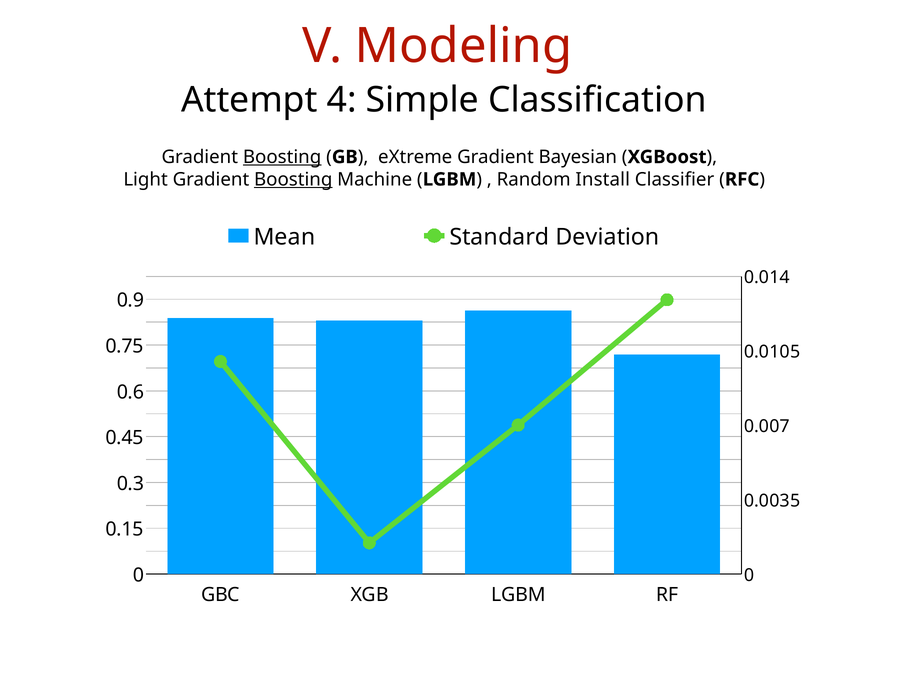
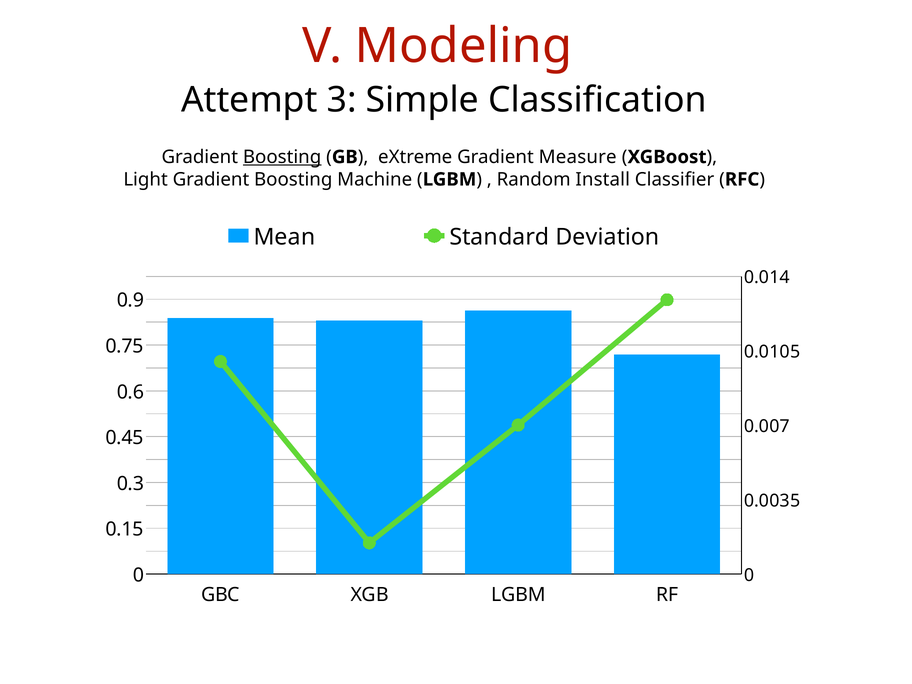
4: 4 -> 3 (342, 100)
Bayesian: Bayesian -> Measure (578, 157)
Boosting underline: present -> none (293, 179)
